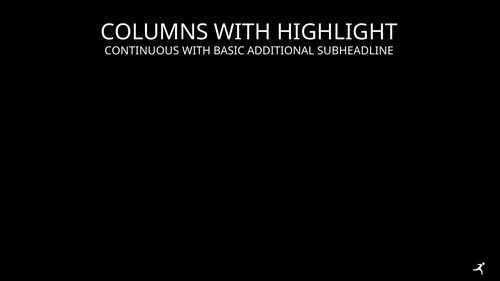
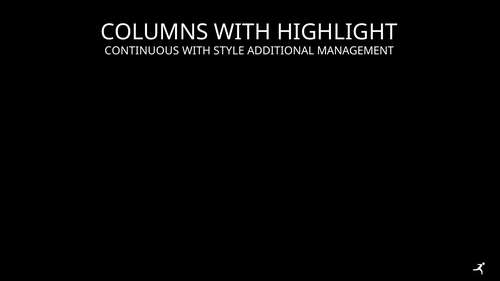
BASIC: BASIC -> STYLE (229, 51)
SUBHEADLINE: SUBHEADLINE -> MANAGEMENT (355, 51)
